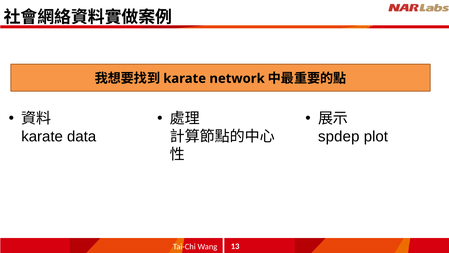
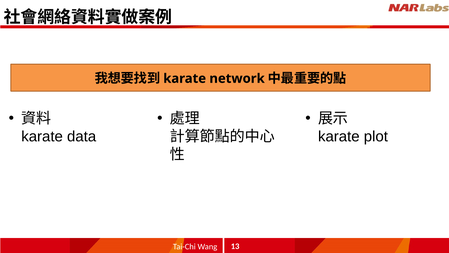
spdep: spdep -> karate (339, 136)
